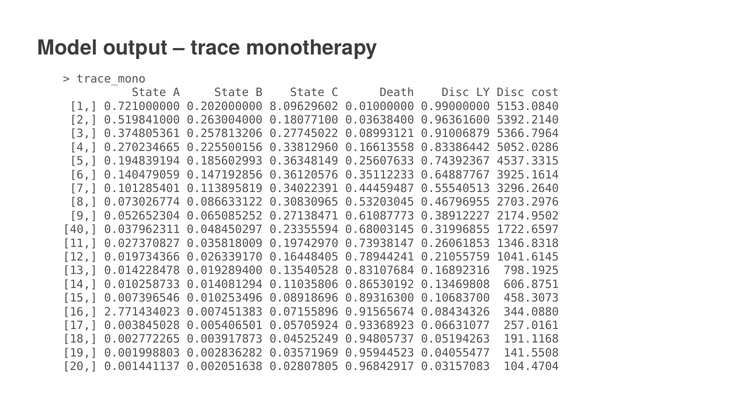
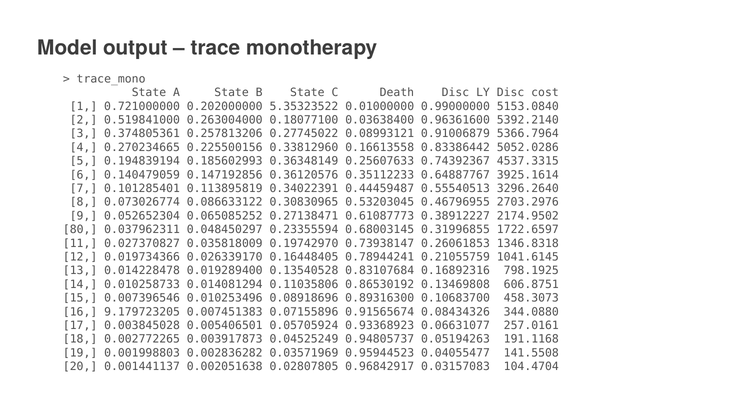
8.09629602: 8.09629602 -> 5.35323522 (304, 106)
40: 40 -> 80 (80, 230)
2.771434023: 2.771434023 -> 9.179723205 (142, 312)
